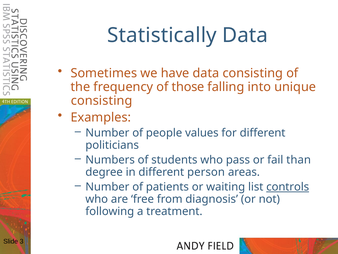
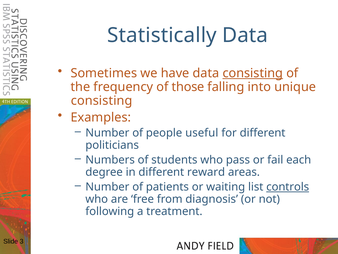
consisting underline: none -> present (253, 73)
values: values -> useful (202, 133)
than: than -> each (299, 160)
person: person -> reward (206, 172)
